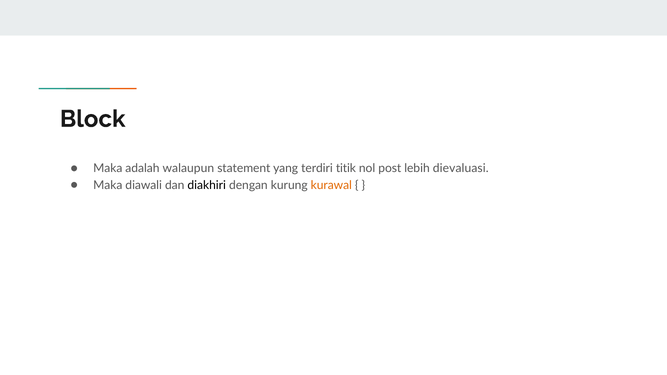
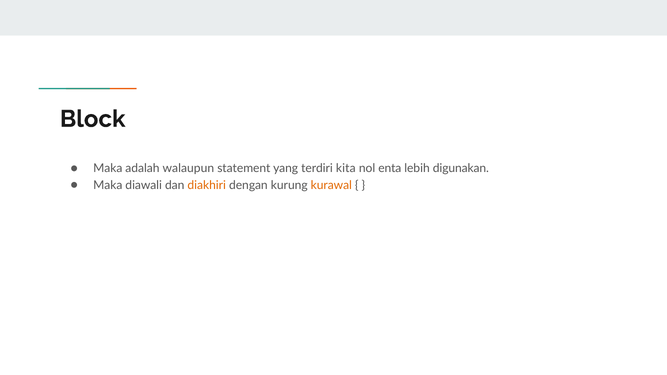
titik: titik -> kita (346, 169)
post: post -> enta (390, 169)
dievaluasi: dievaluasi -> digunakan (461, 169)
diakhiri colour: black -> orange (207, 185)
